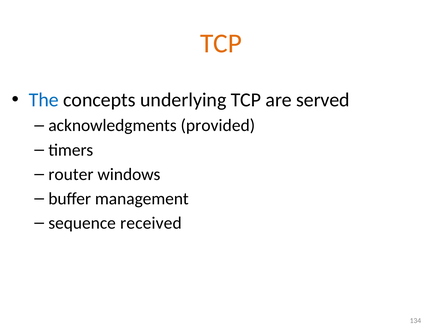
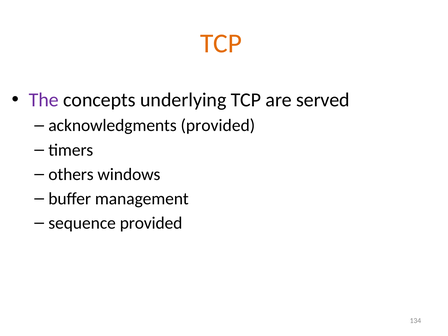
The colour: blue -> purple (44, 100)
router: router -> others (71, 174)
sequence received: received -> provided (151, 223)
